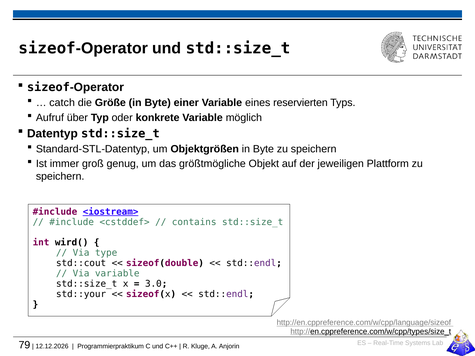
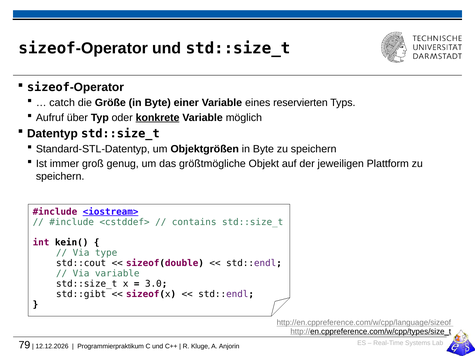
konkrete underline: none -> present (158, 118)
wird(: wird( -> kein( (72, 243)
std::your: std::your -> std::gibt (81, 294)
